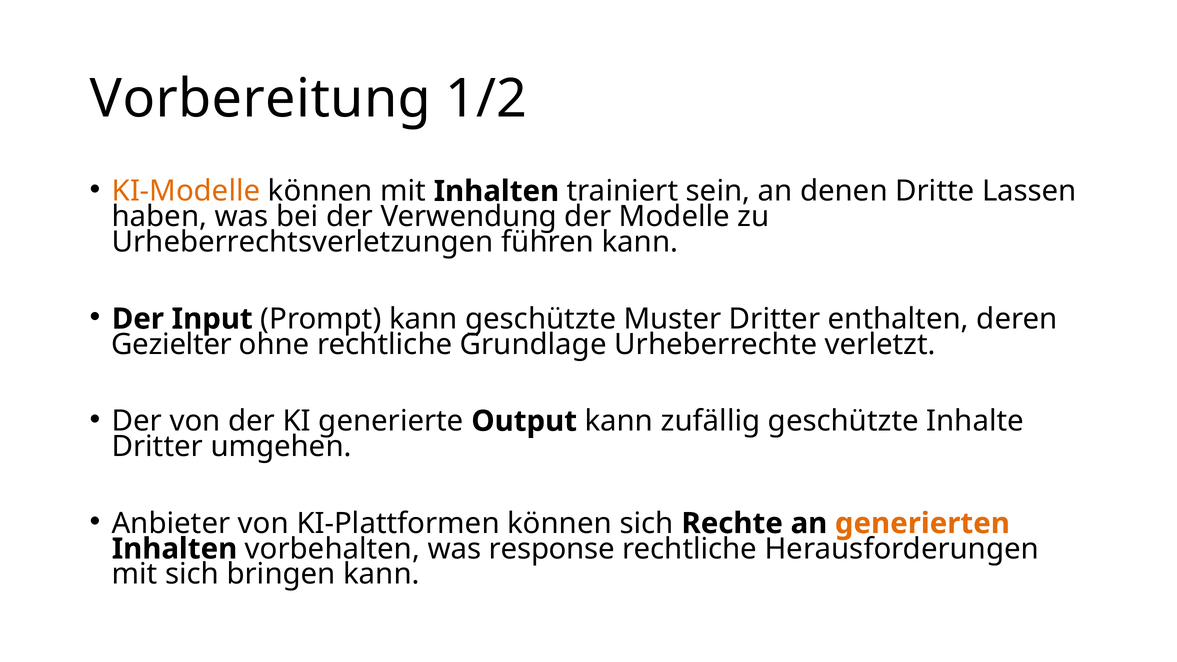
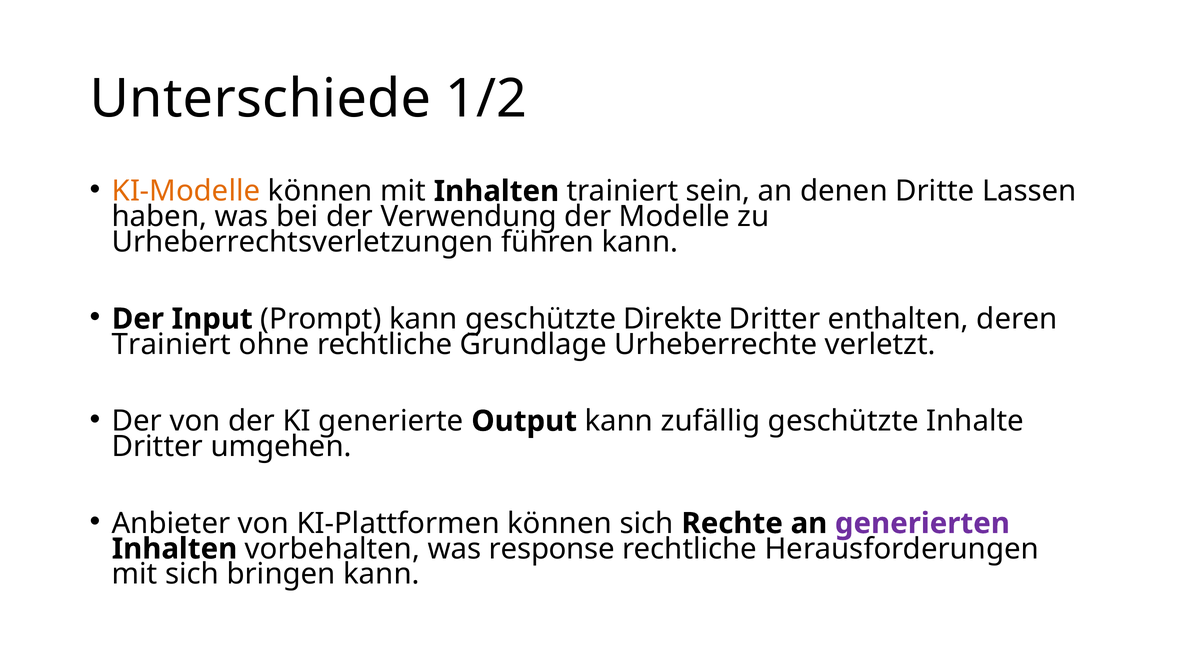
Vorbereitung: Vorbereitung -> Unterschiede (260, 99)
Muster: Muster -> Direkte (673, 319)
Gezielter: Gezielter -> Trainiert (171, 344)
generierten colour: orange -> purple (922, 523)
